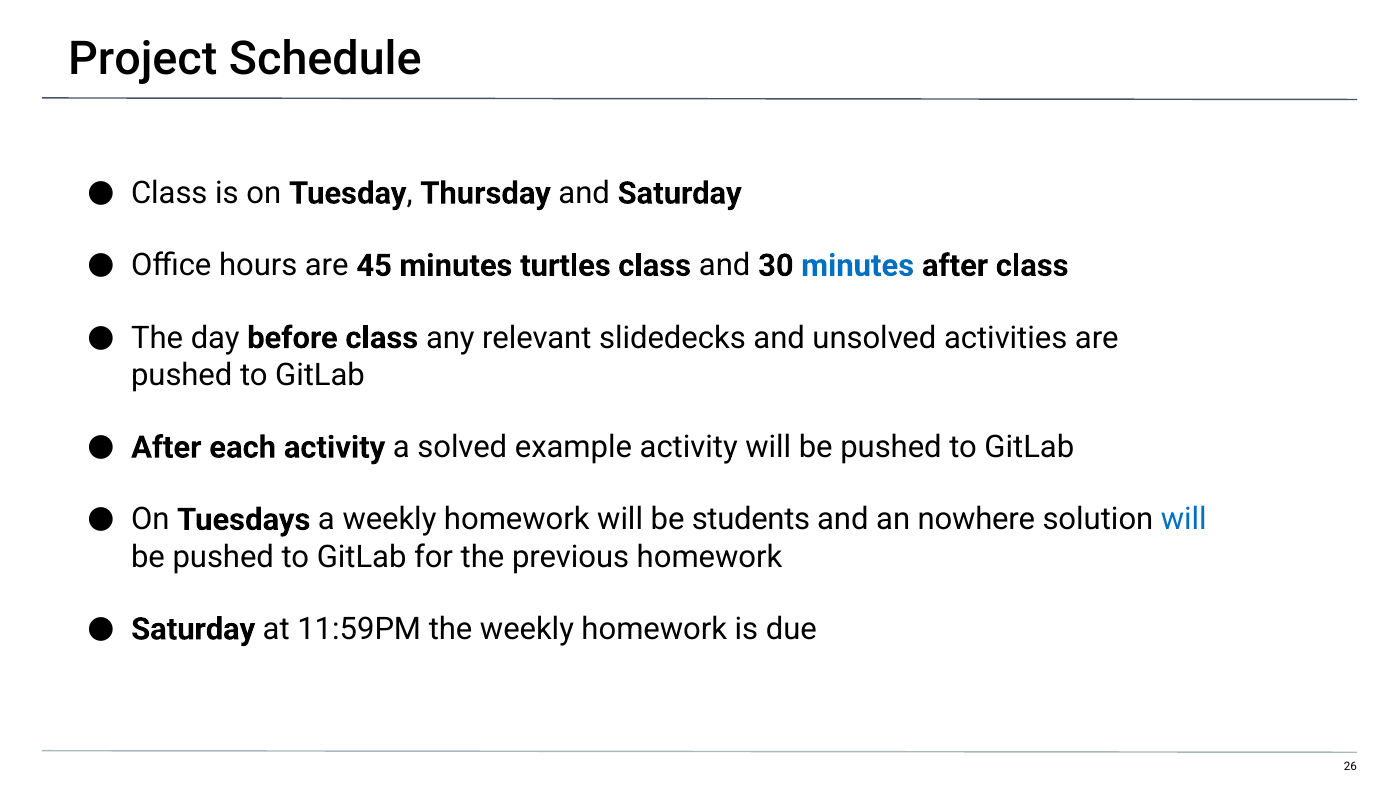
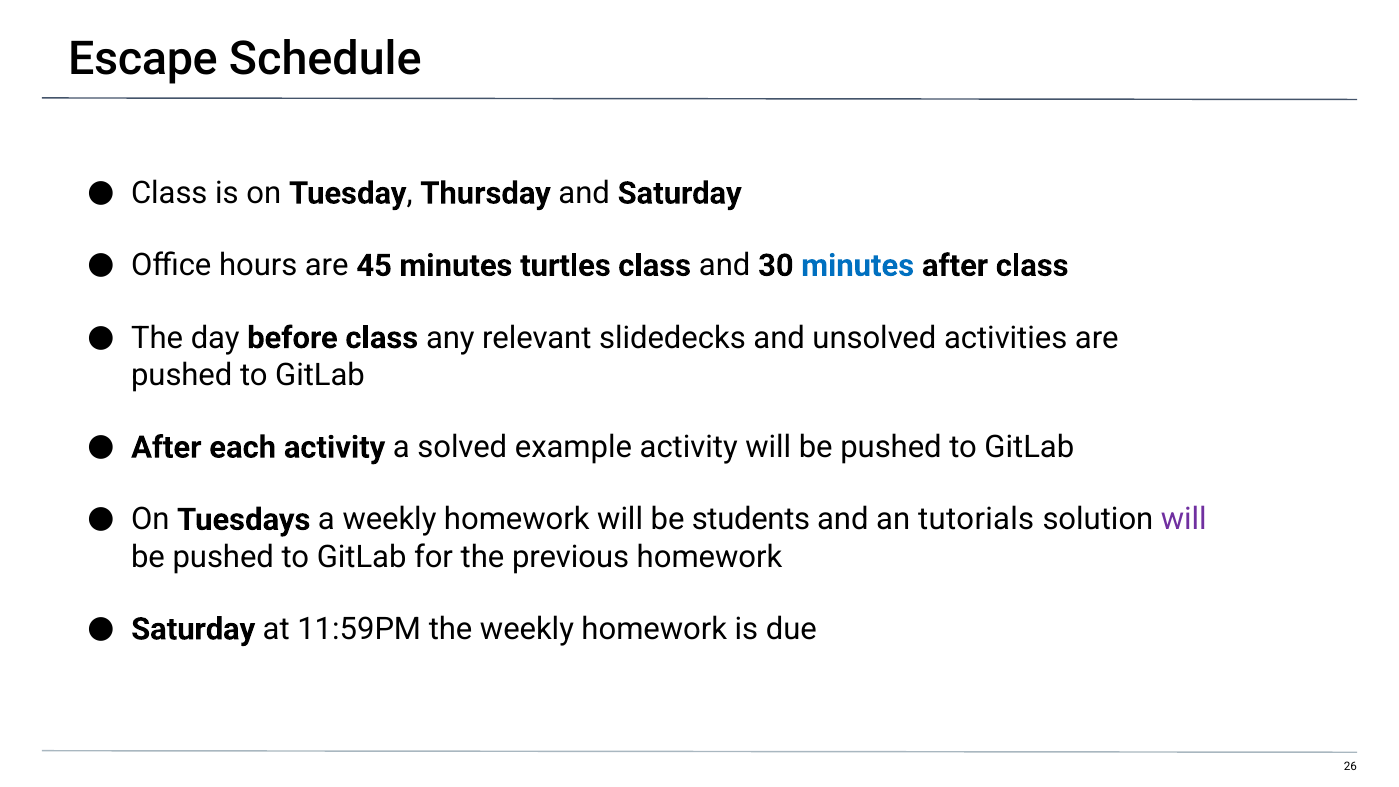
Project: Project -> Escape (143, 59)
nowhere: nowhere -> tutorials (976, 520)
will colour: blue -> purple (1184, 520)
